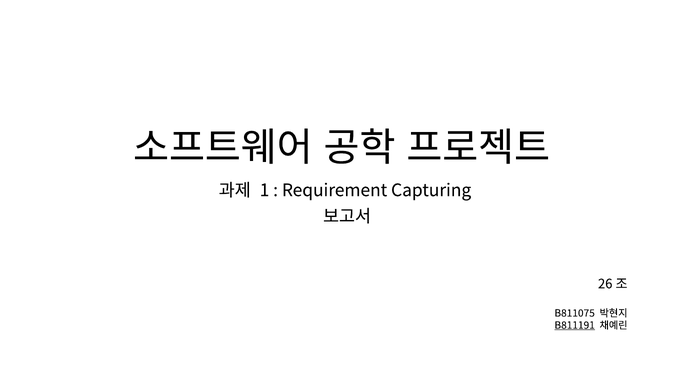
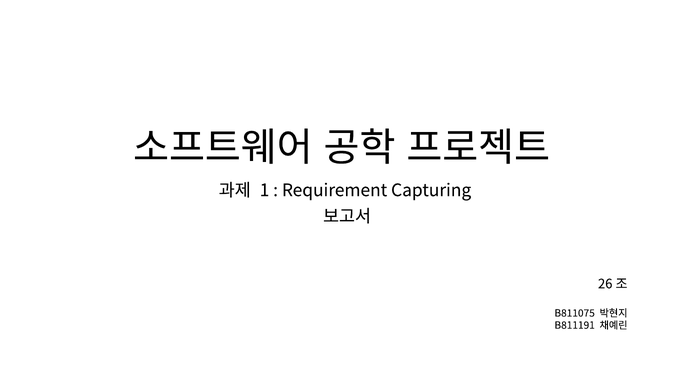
B811191 underline: present -> none (575, 326)
